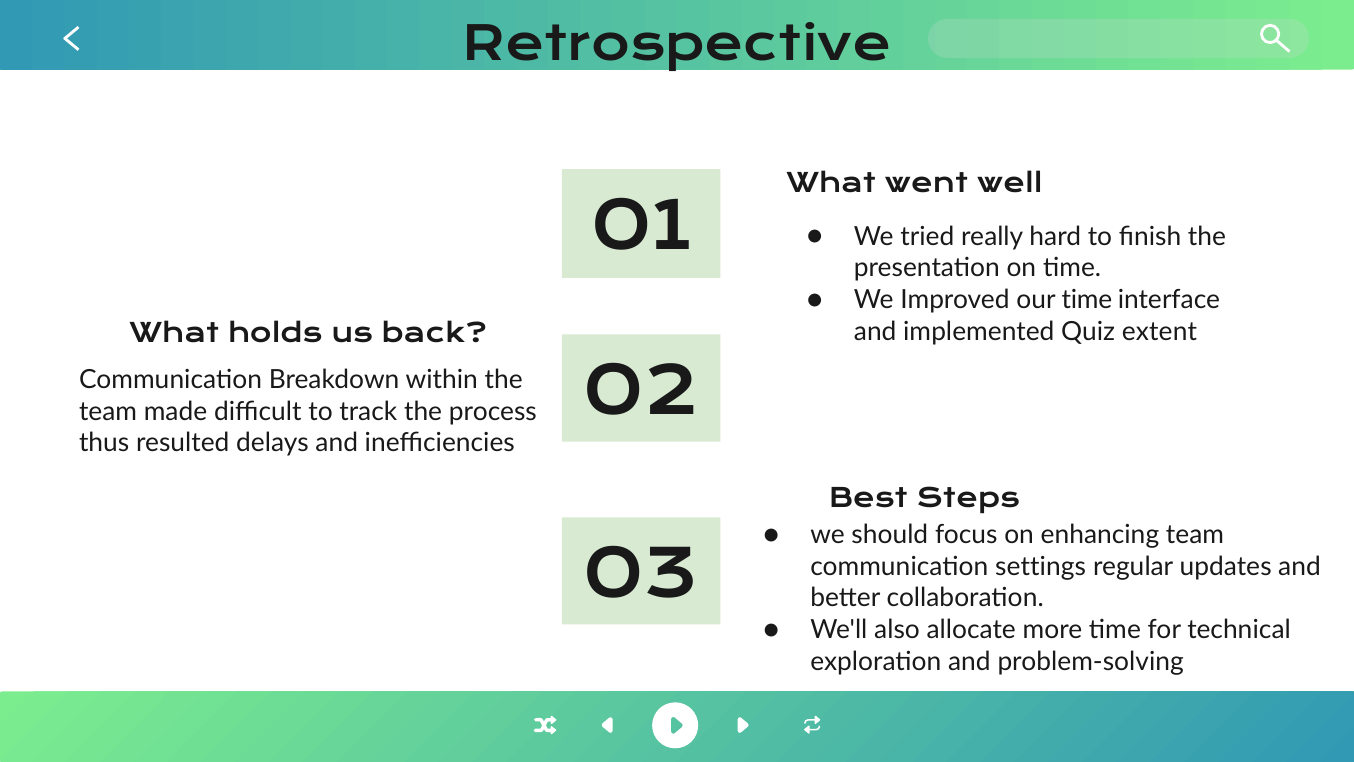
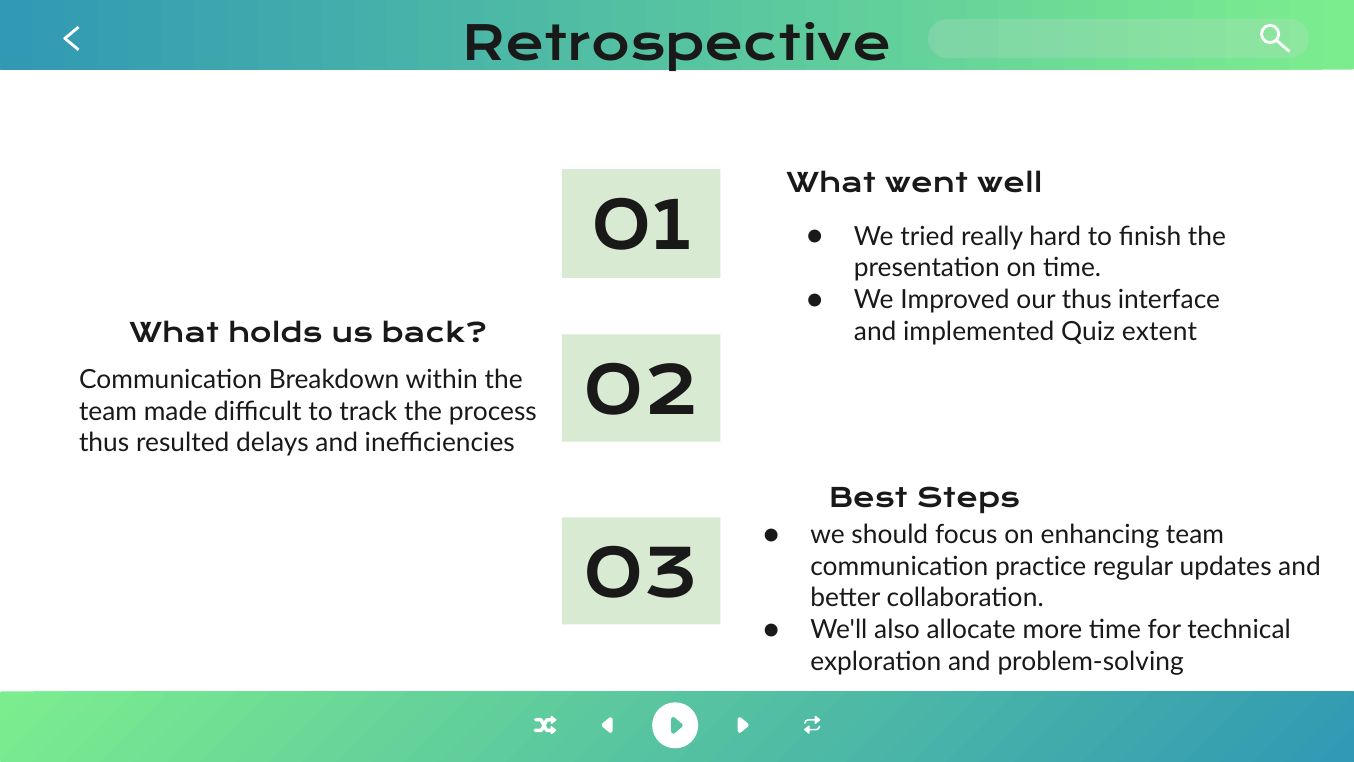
our time: time -> thus (1087, 300)
settings: settings -> practice (1041, 566)
